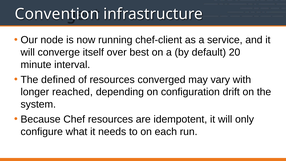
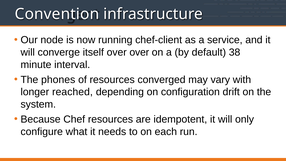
over best: best -> over (139, 52)
20: 20 -> 38 (235, 52)
defined: defined -> phones (58, 80)
